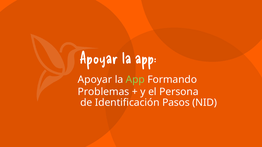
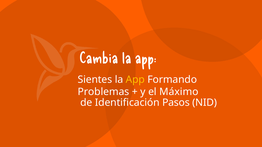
Apoyar: Apoyar -> Cambia (99, 58)
Apoyar: Apoyar -> Sientes (95, 80)
App colour: light green -> yellow (135, 80)
Persona: Persona -> Máximo (179, 92)
